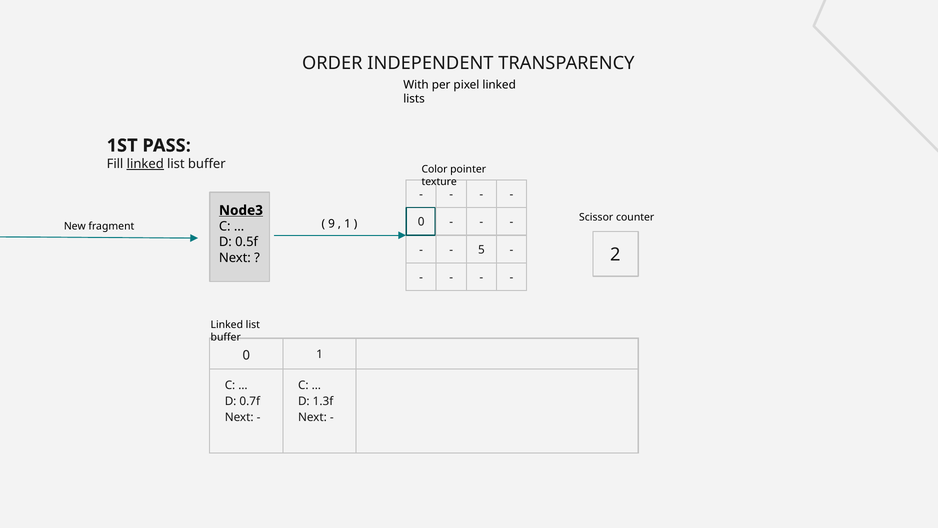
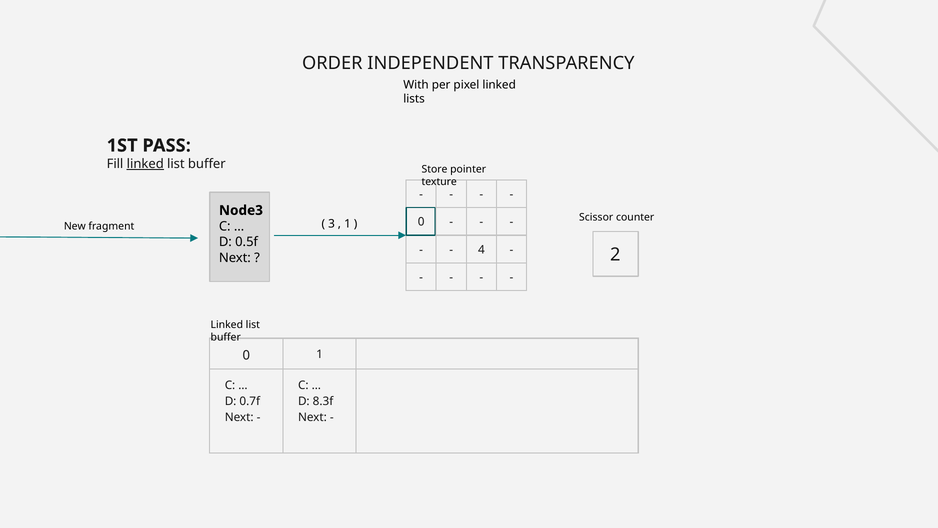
Color: Color -> Store (435, 169)
Node3 underline: present -> none (241, 210)
9: 9 -> 3 (332, 224)
5: 5 -> 4 (481, 250)
1.3f: 1.3f -> 8.3f (323, 401)
